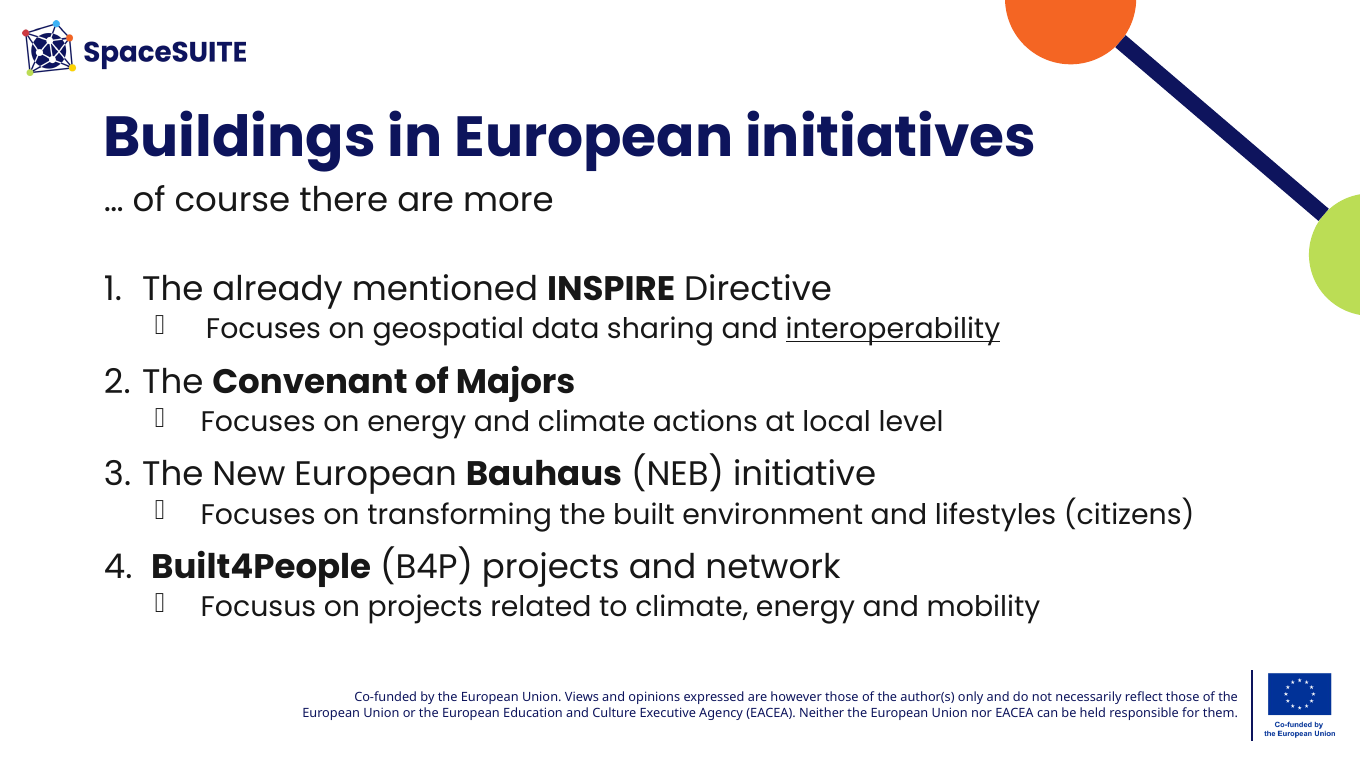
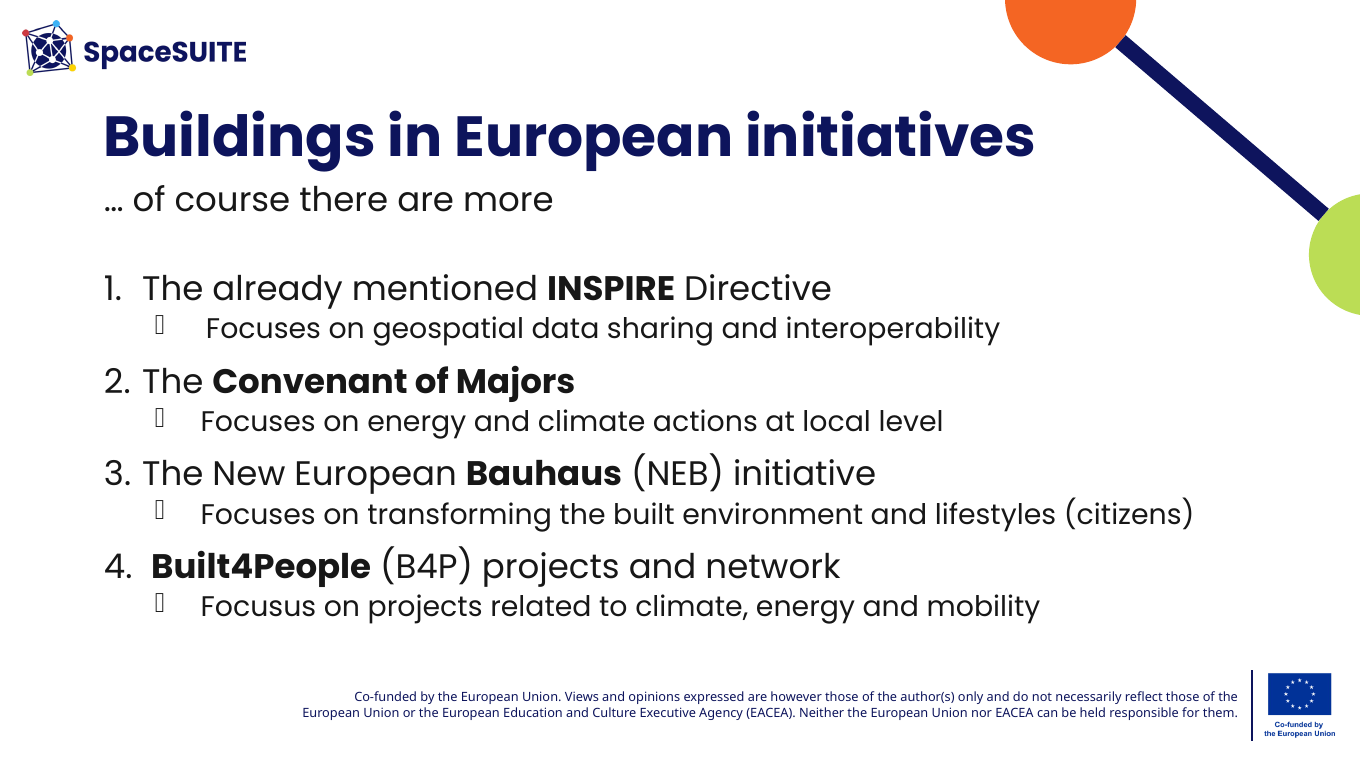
interoperability underline: present -> none (893, 329)
